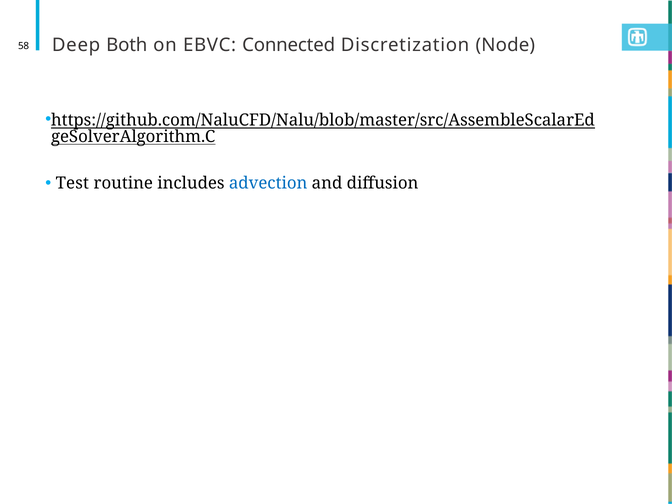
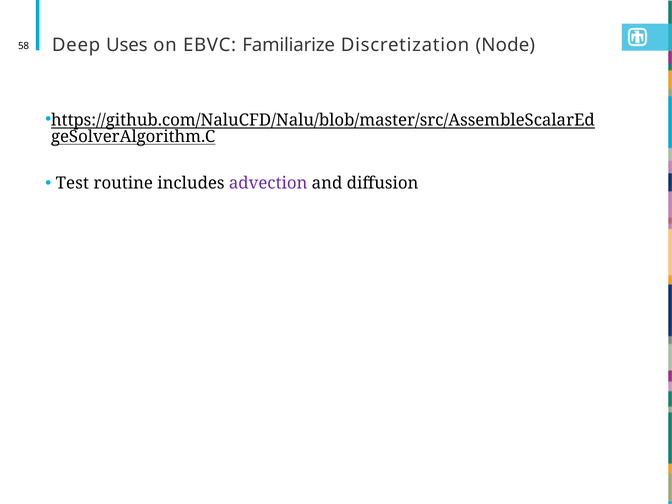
Both: Both -> Uses (127, 45)
Connected: Connected -> Familiarize (289, 45)
advection colour: blue -> purple (268, 183)
